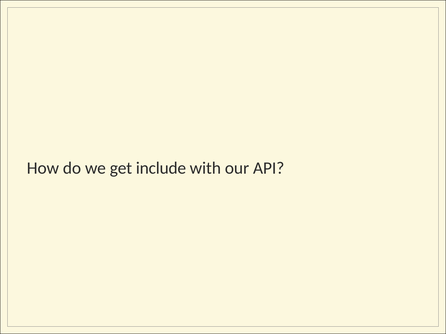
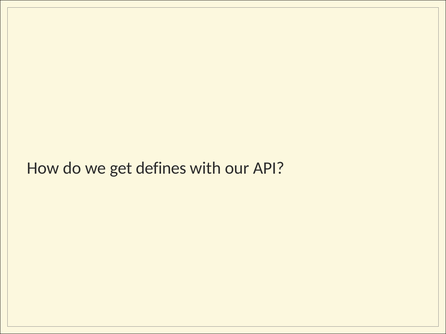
include: include -> defines (161, 168)
